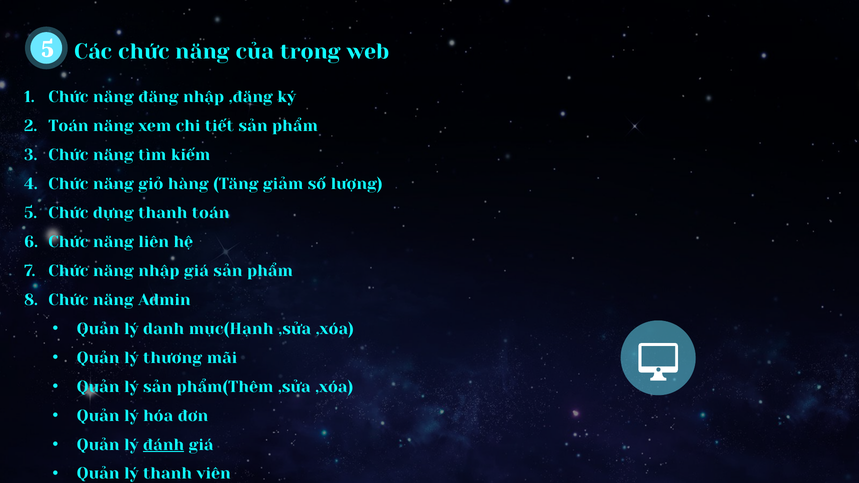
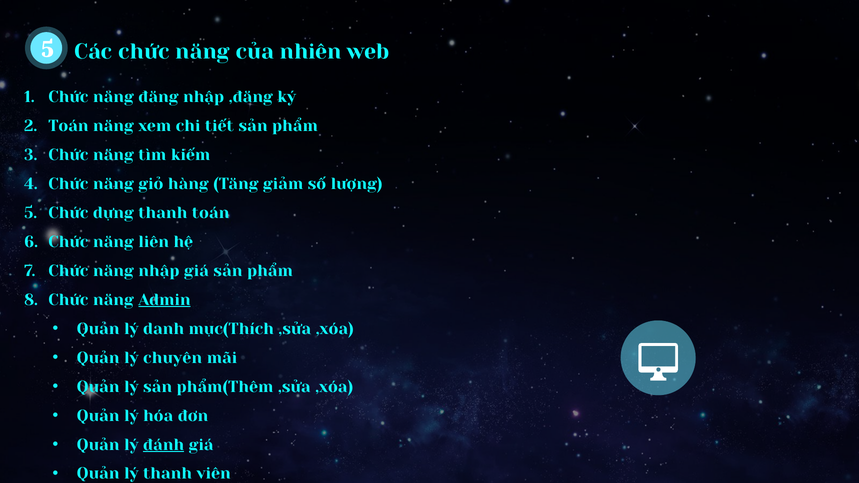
trọng: trọng -> nhiên (311, 51)
Admin underline: none -> present (164, 300)
mục(Hạnh: mục(Hạnh -> mục(Thích (231, 329)
thương: thương -> chuyên (173, 358)
